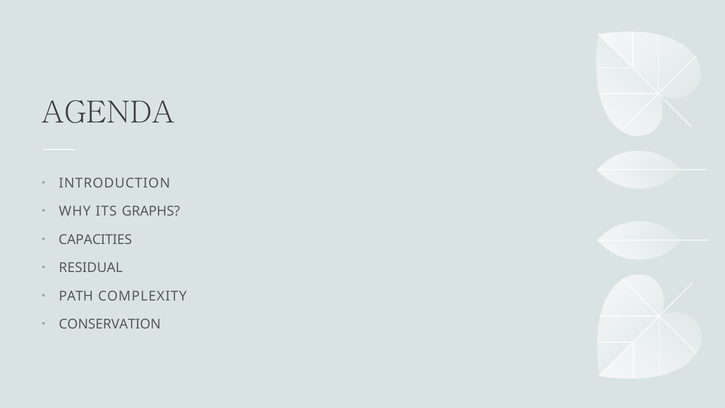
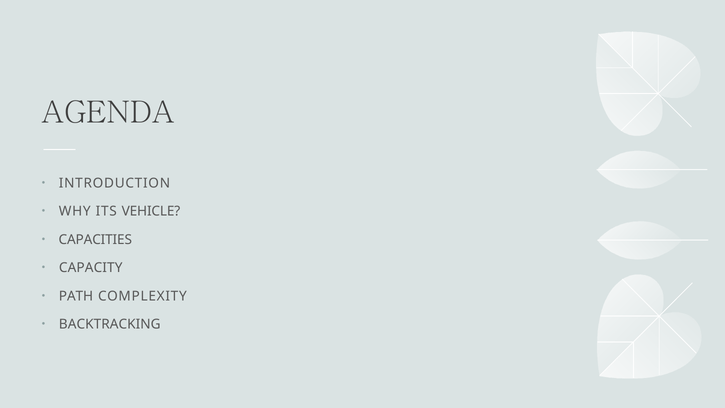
GRAPHS: GRAPHS -> VEHICLE (151, 211)
RESIDUAL: RESIDUAL -> CAPACITY (91, 268)
CONSERVATION: CONSERVATION -> BACKTRACKING (110, 324)
